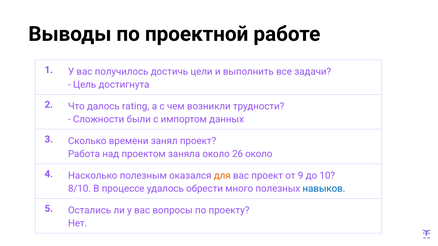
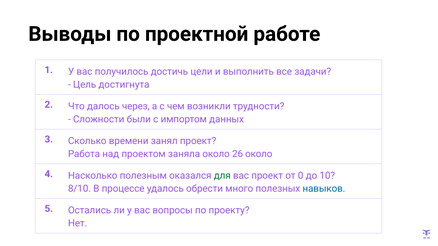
rating: rating -> через (136, 106)
для colour: orange -> green (222, 176)
9: 9 -> 0 (301, 176)
